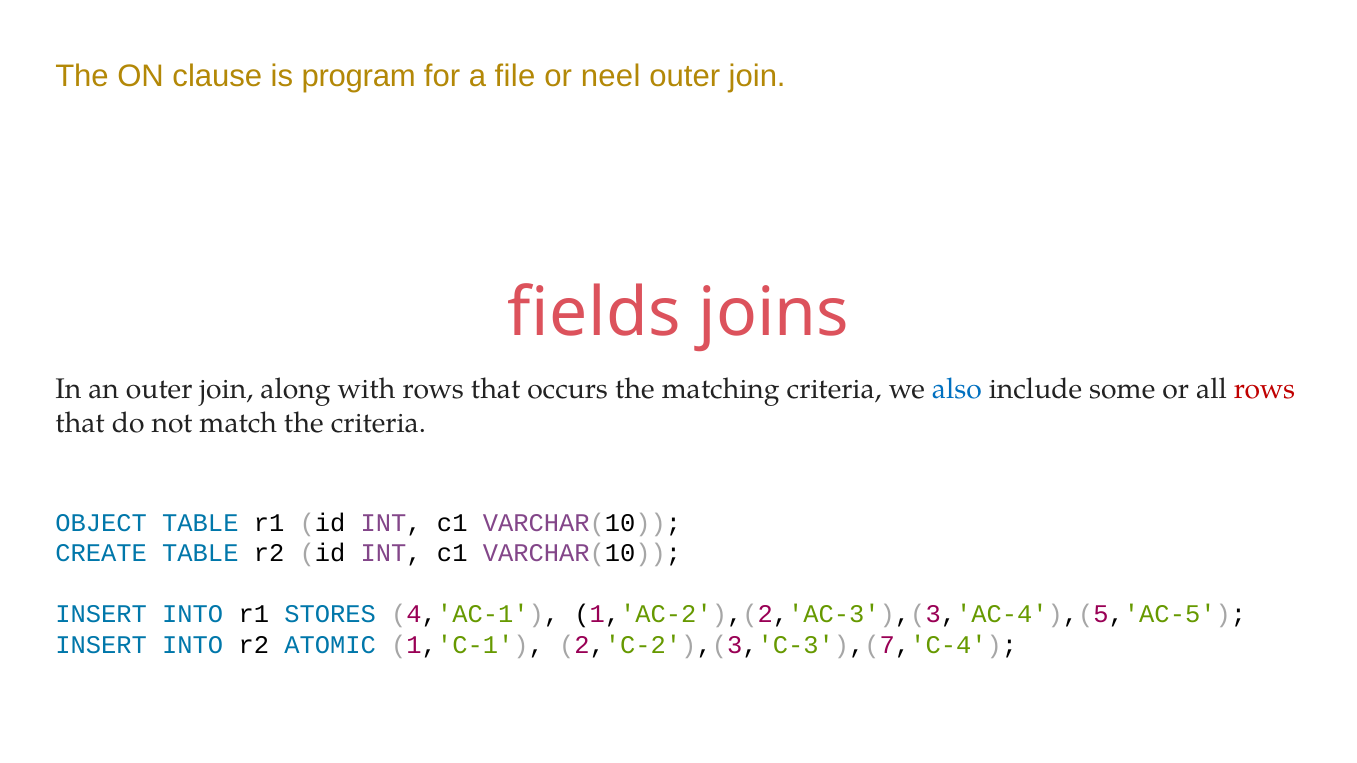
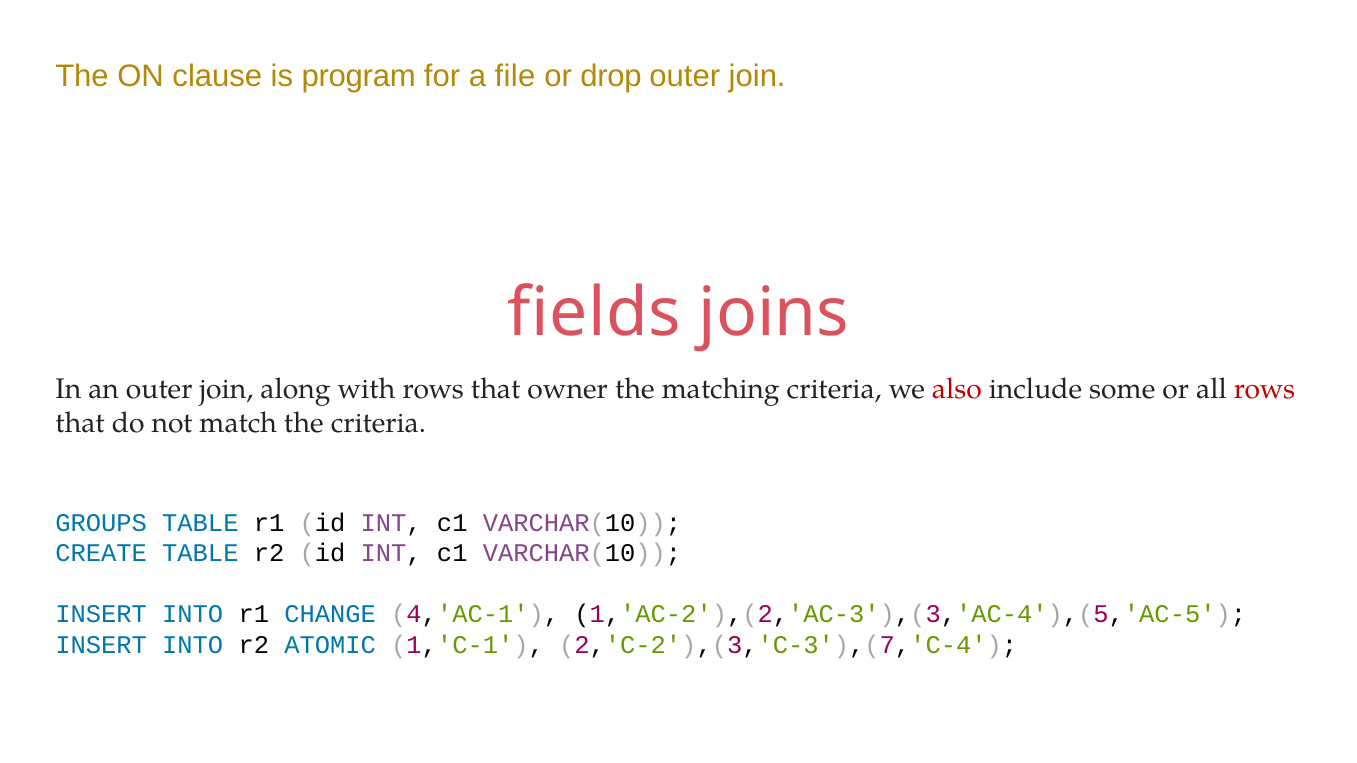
neel: neel -> drop (611, 76)
occurs: occurs -> owner (568, 389)
also colour: blue -> red (957, 389)
OBJECT: OBJECT -> GROUPS (101, 523)
STORES: STORES -> CHANGE (330, 614)
